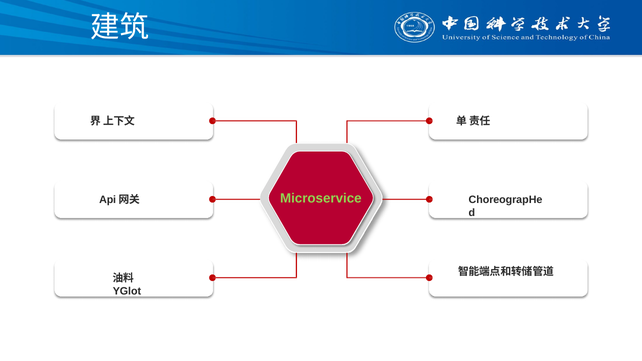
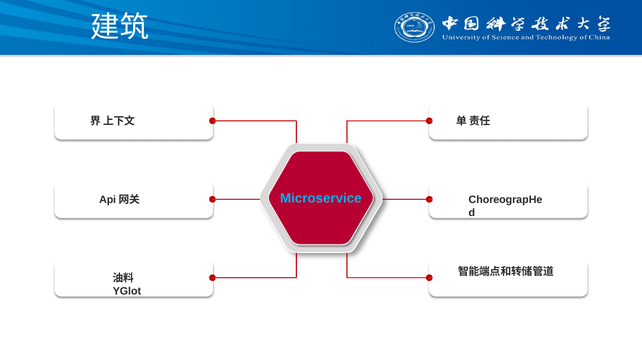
Microservice colour: light green -> light blue (321, 198)
